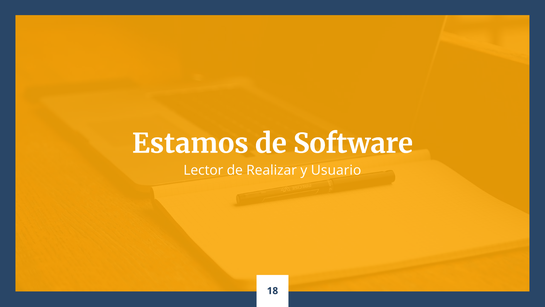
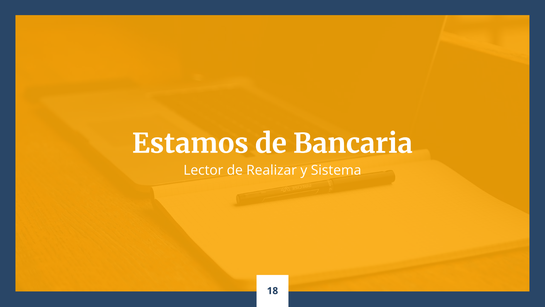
Software: Software -> Bancaria (353, 144)
Usuario: Usuario -> Sistema (336, 170)
